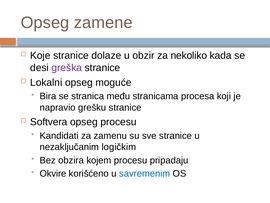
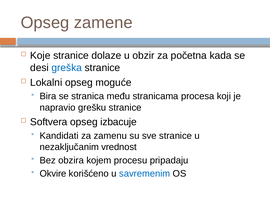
nekoliko: nekoliko -> početna (189, 55)
greška colour: purple -> blue (67, 68)
opseg procesu: procesu -> izbacuje (119, 122)
logičkim: logičkim -> vrednost (119, 147)
